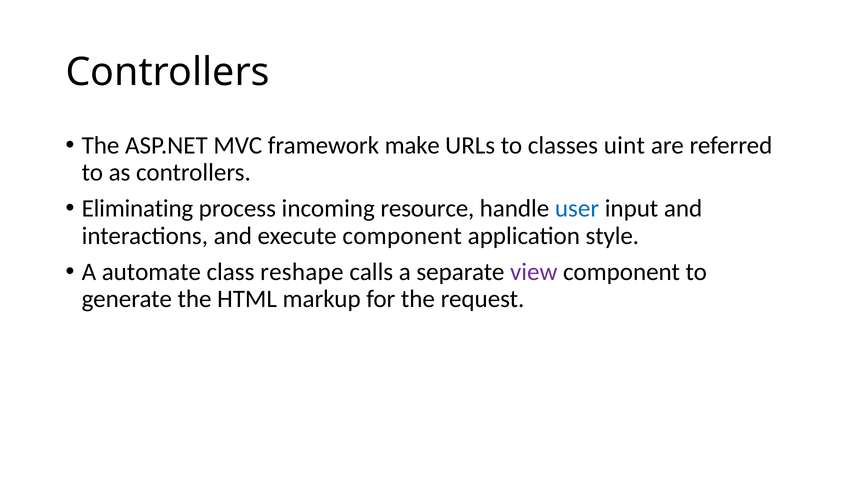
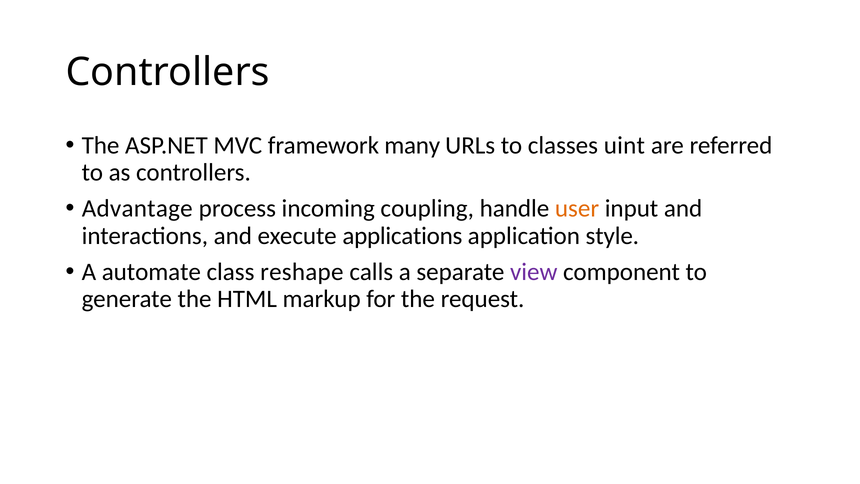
make: make -> many (412, 145)
Eliminating: Eliminating -> Advantage (137, 209)
resource: resource -> coupling (427, 209)
user colour: blue -> orange (577, 209)
execute component: component -> applications (402, 236)
